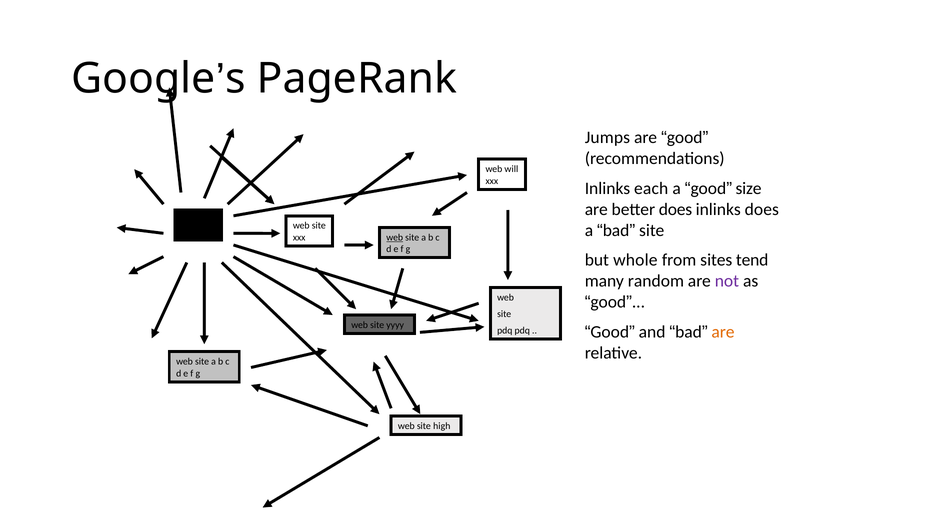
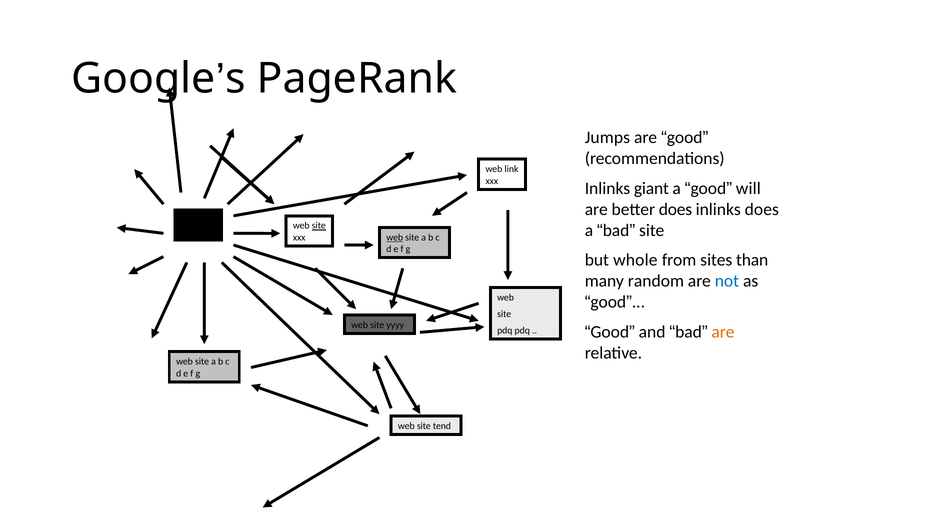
will: will -> link (511, 169)
each: each -> giant (651, 189)
size: size -> will (748, 189)
site underline: none -> present (319, 226)
tend: tend -> than (752, 260)
not colour: purple -> blue (727, 281)
high: high -> tend (442, 426)
